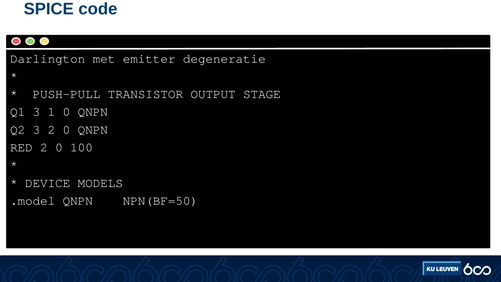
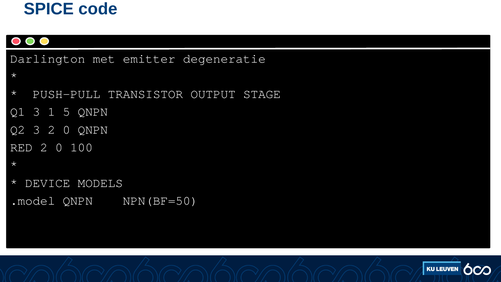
1 0: 0 -> 5 (66, 112)
